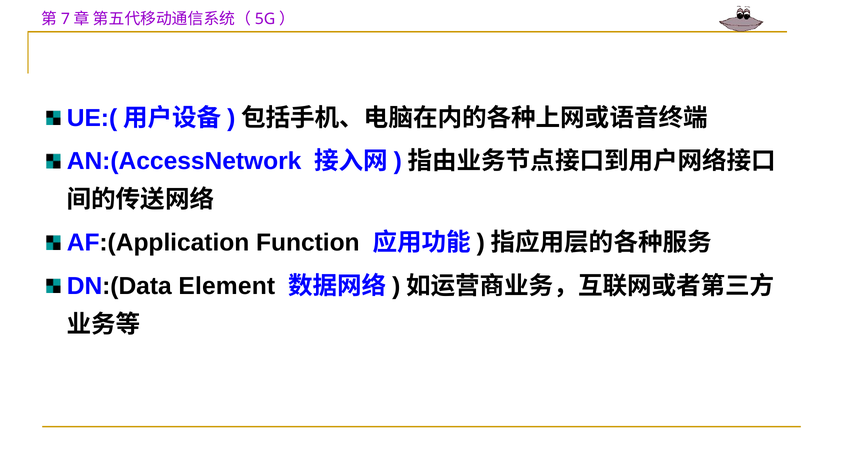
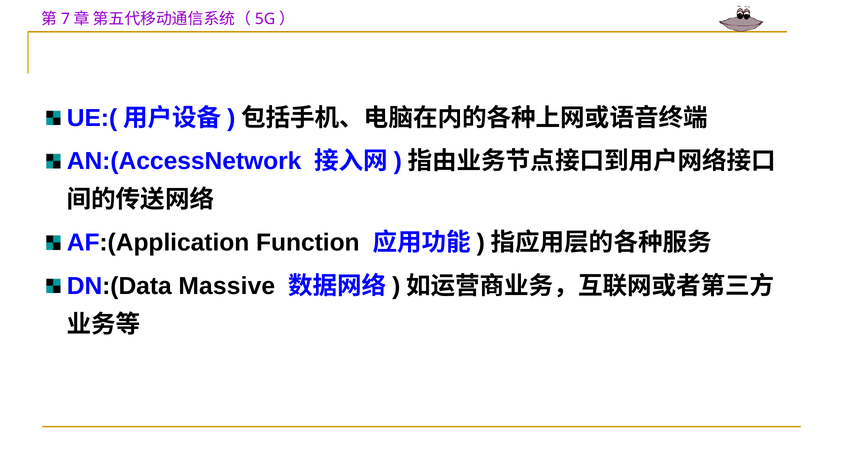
Element: Element -> Massive (227, 286)
